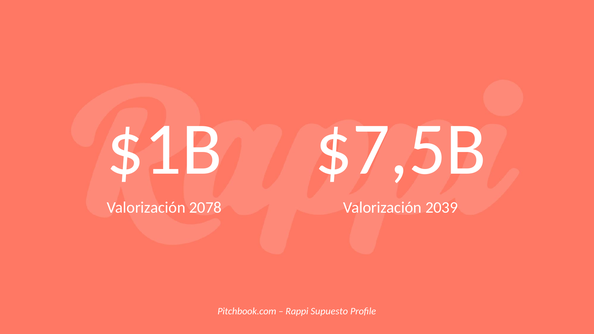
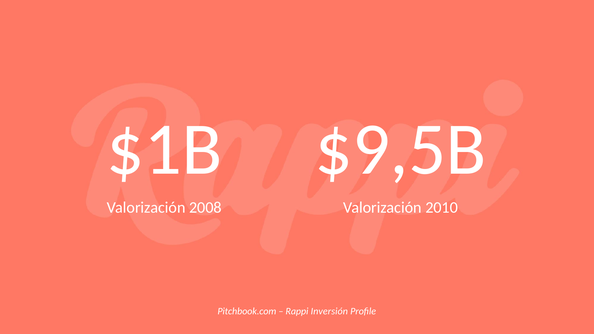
$7,5B: $7,5B -> $9,5B (401, 149)
2078: 2078 -> 2008 (205, 208)
2039: 2039 -> 2010 (442, 208)
Supuesto: Supuesto -> Inversión (329, 311)
